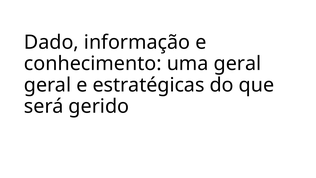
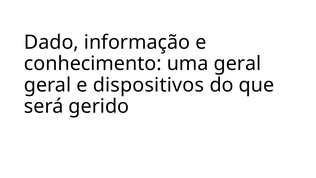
estratégicas: estratégicas -> dispositivos (148, 85)
